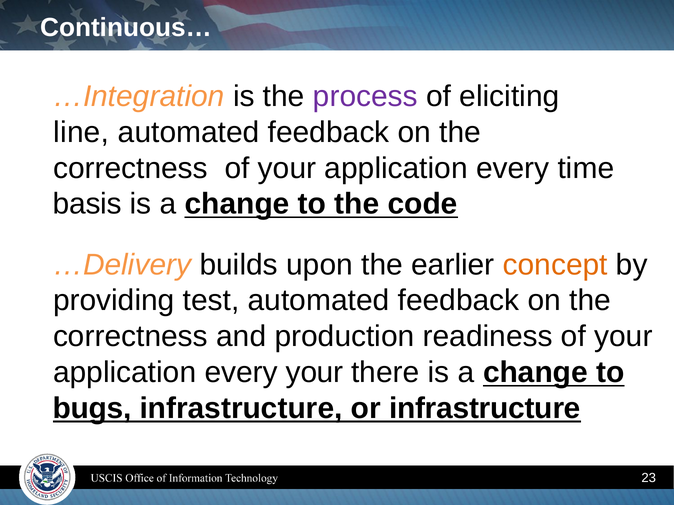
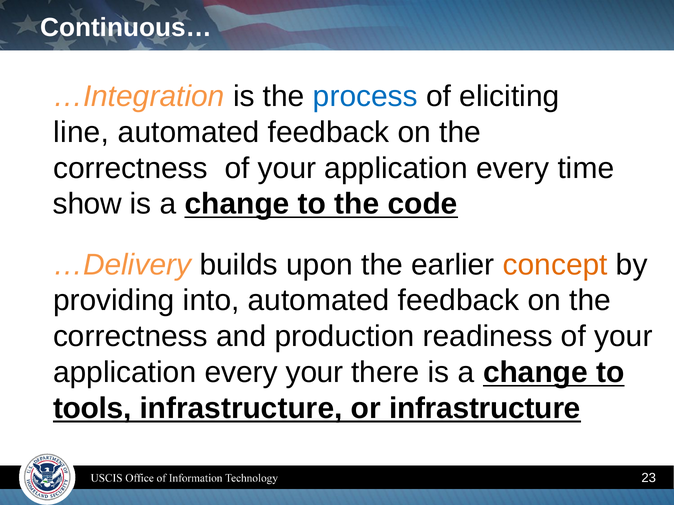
process colour: purple -> blue (365, 96)
basis: basis -> show (87, 204)
test: test -> into (211, 301)
bugs: bugs -> tools (92, 409)
